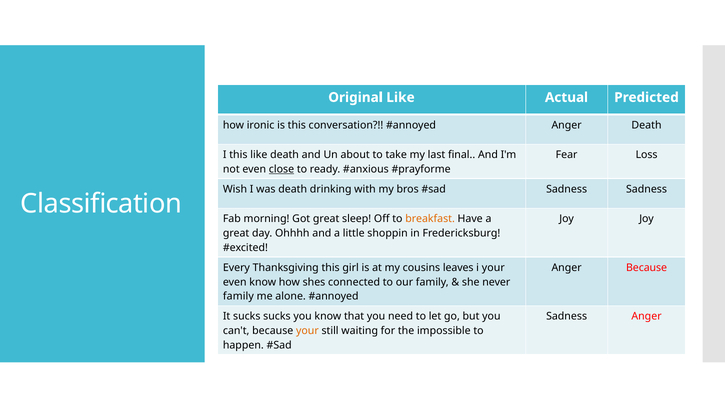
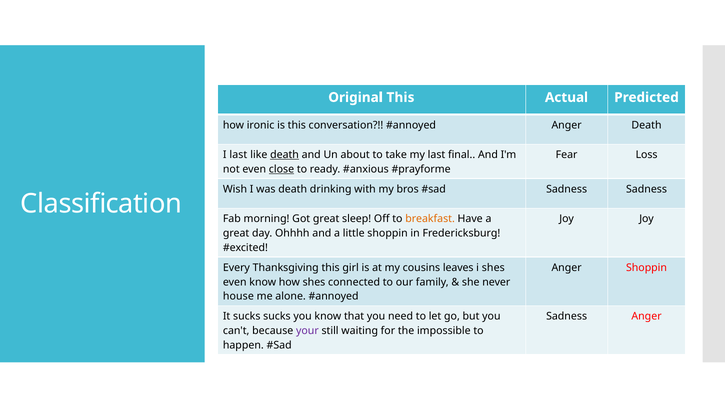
Original Like: Like -> This (400, 97)
I this: this -> last (238, 155)
death underline: none -> present (285, 155)
i your: your -> shes (493, 267)
Anger Because: Because -> Shoppin (647, 267)
family: family -> house (238, 296)
your colour: orange -> purple (307, 331)
